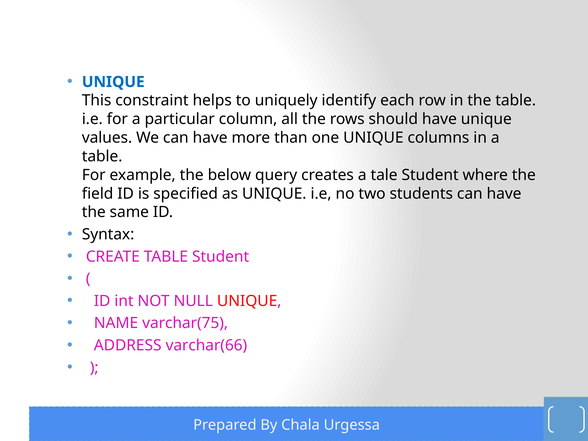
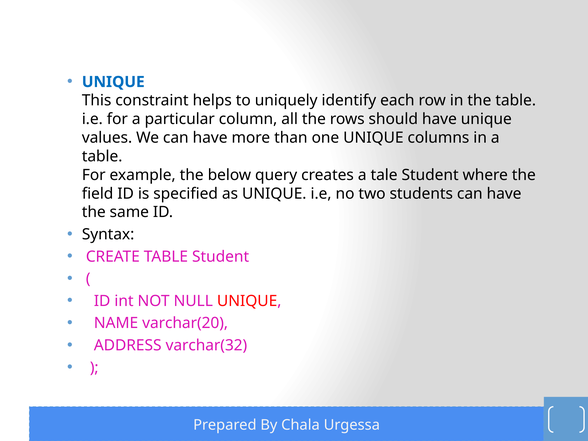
varchar(75: varchar(75 -> varchar(20 (185, 323)
varchar(66: varchar(66 -> varchar(32 (206, 345)
